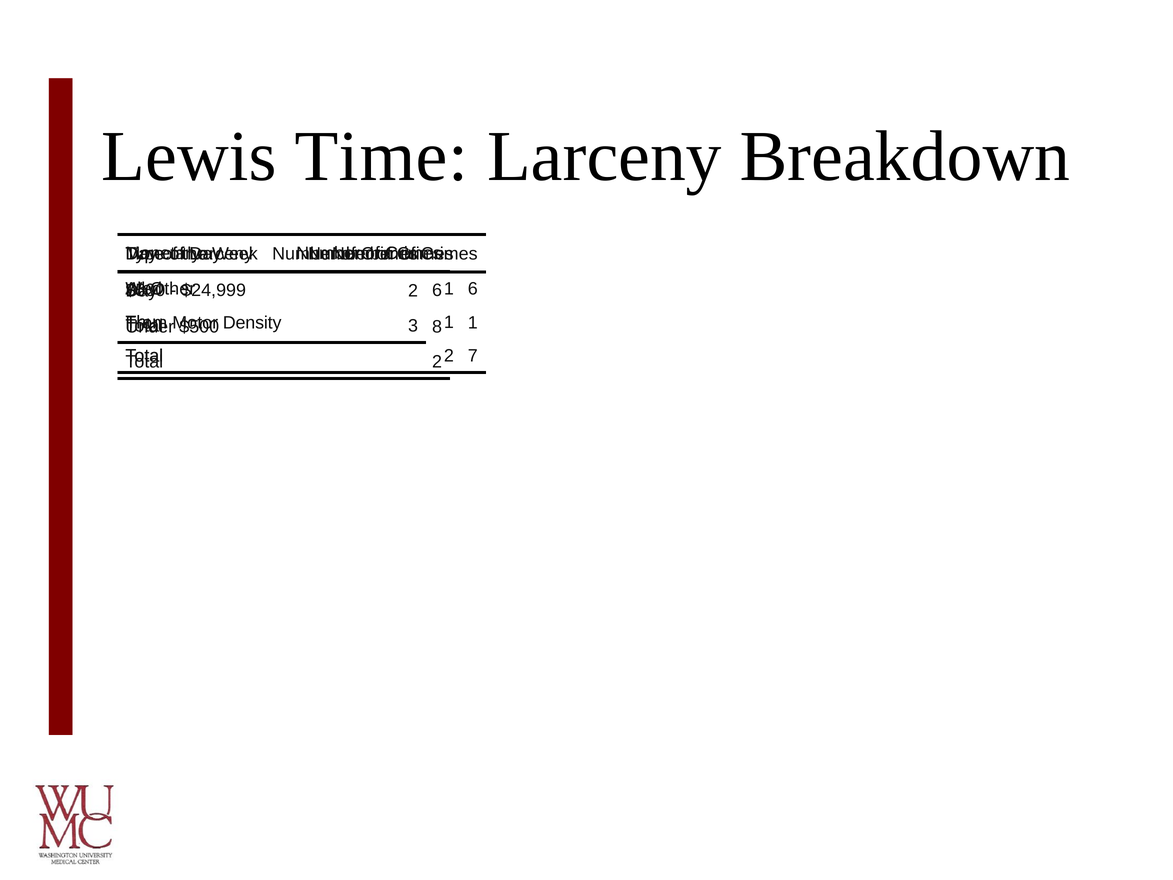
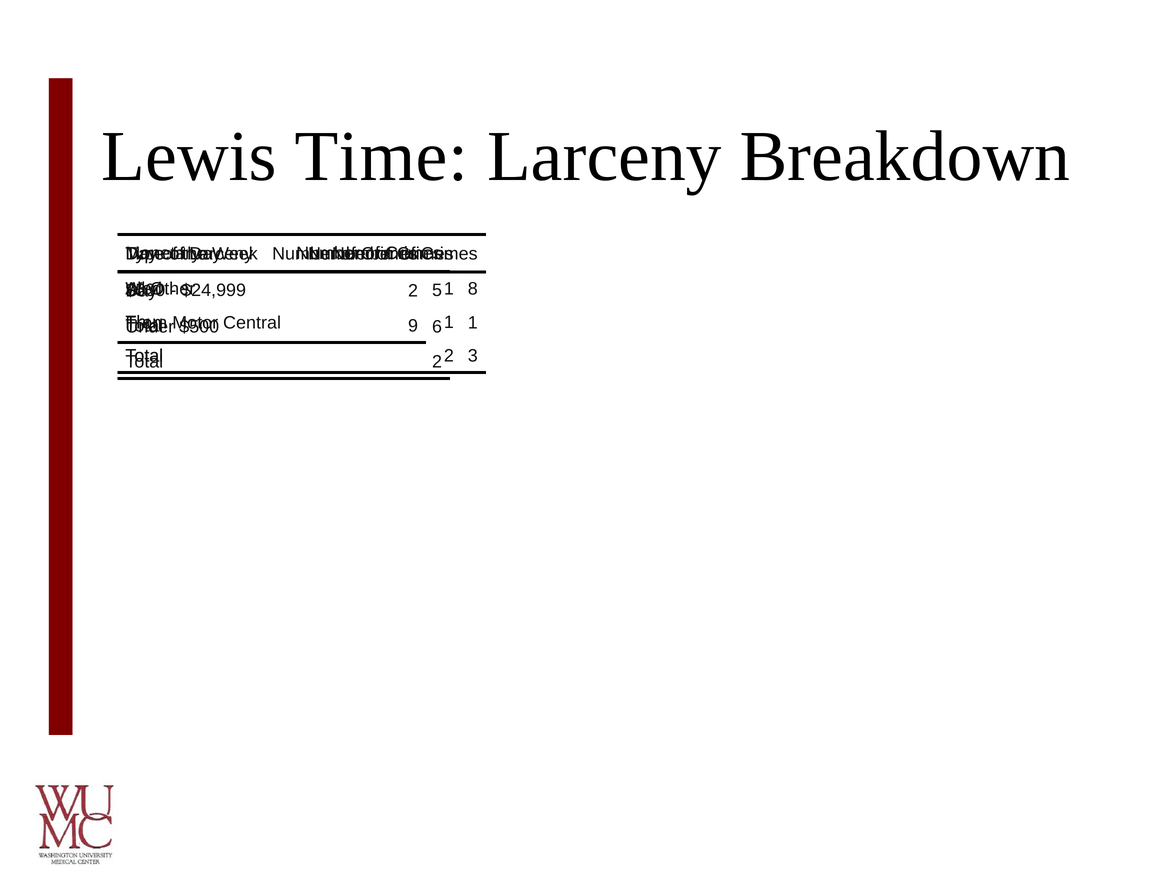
6: 6 -> 8 (473, 289)
$24,999 6: 6 -> 5 (437, 290)
Density: Density -> Central (252, 323)
3: 3 -> 9 (413, 326)
8: 8 -> 6 (437, 327)
7: 7 -> 3 (473, 356)
